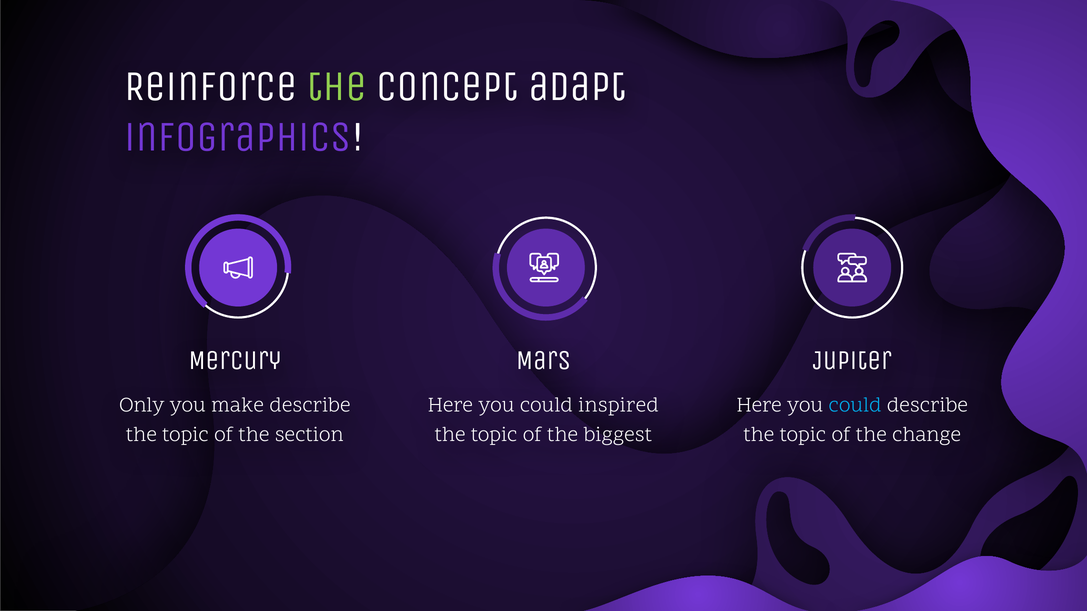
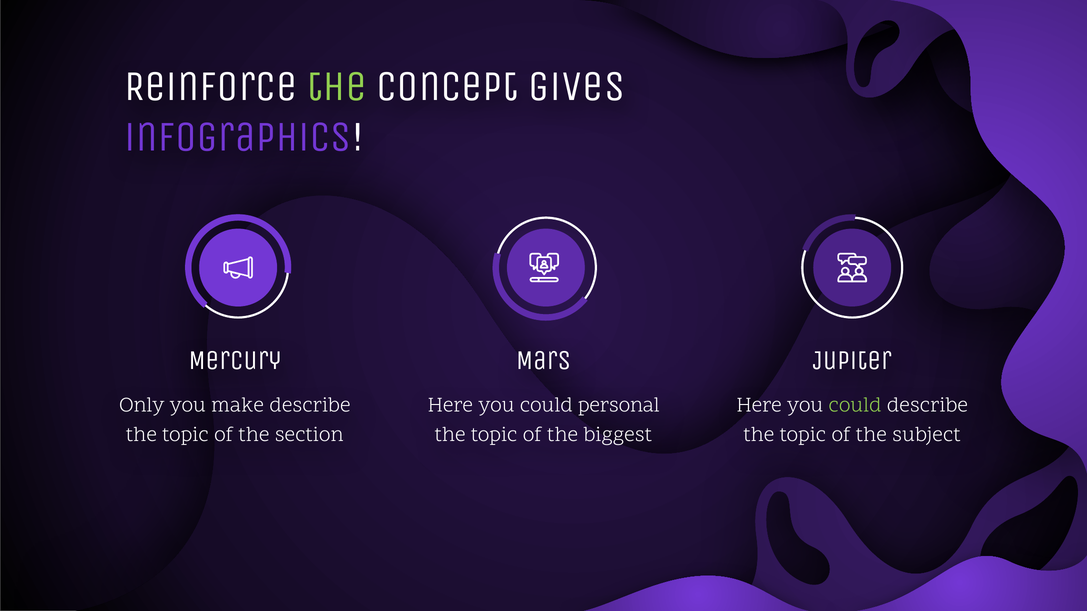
adapt: adapt -> gives (577, 86)
inspired: inspired -> personal (619, 405)
could colour: light blue -> light green (855, 405)
change: change -> subject (927, 434)
